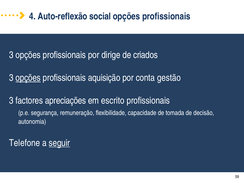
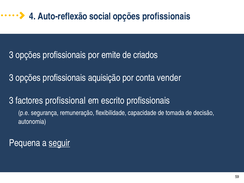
dirige: dirige -> emite (111, 55)
opções underline: present -> none (28, 78)
gestão: gestão -> vender (169, 78)
apreciações: apreciações -> profissional (65, 101)
Telefone: Telefone -> Pequena (25, 143)
